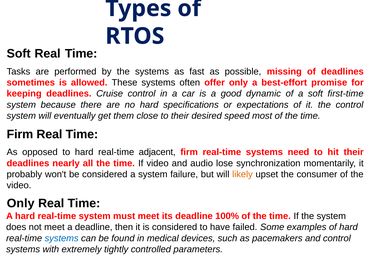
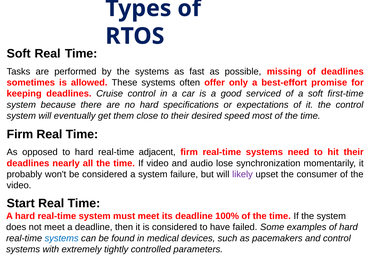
dynamic: dynamic -> serviced (264, 94)
likely colour: orange -> purple (242, 175)
Only: Only -> Start (21, 204)
